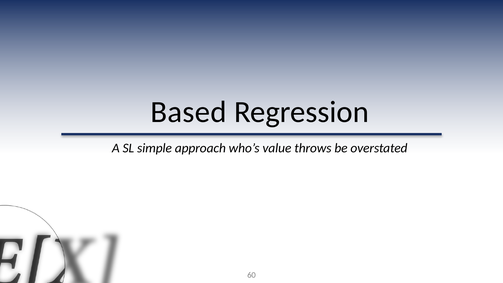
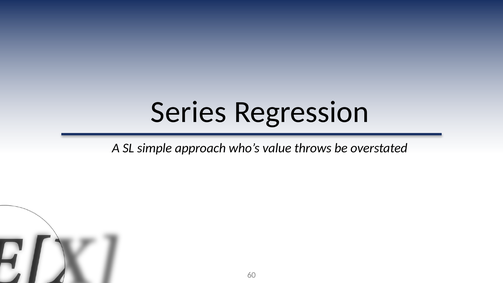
Based: Based -> Series (189, 112)
